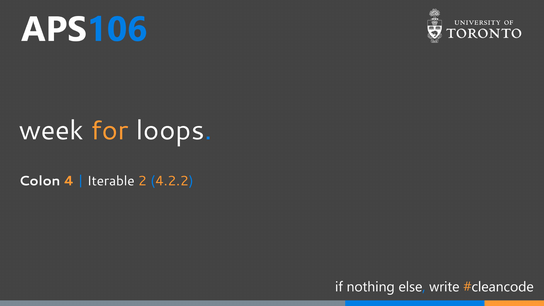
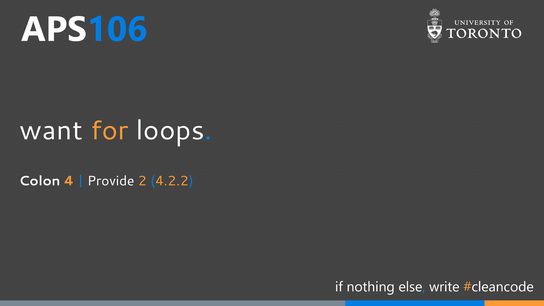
week: week -> want (51, 130)
Iterable: Iterable -> Provide (111, 181)
